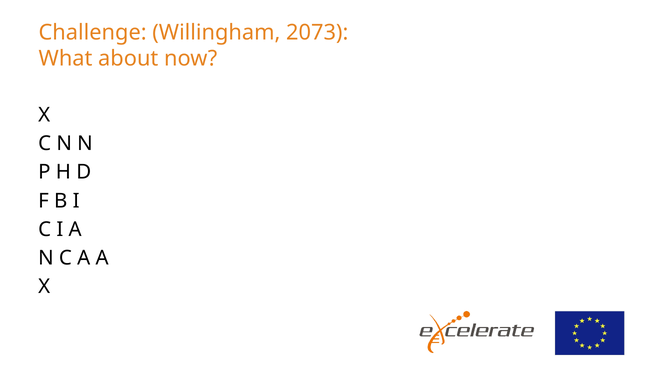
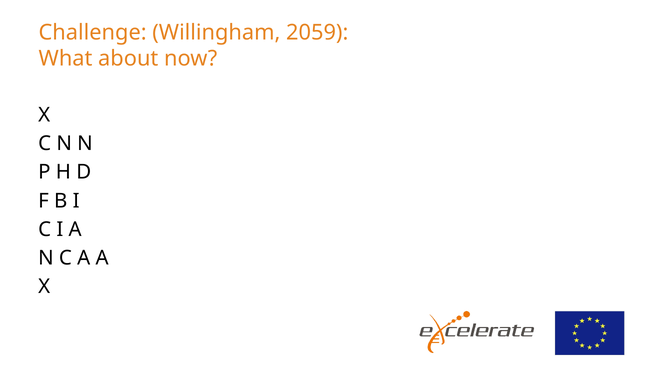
2073: 2073 -> 2059 (317, 32)
